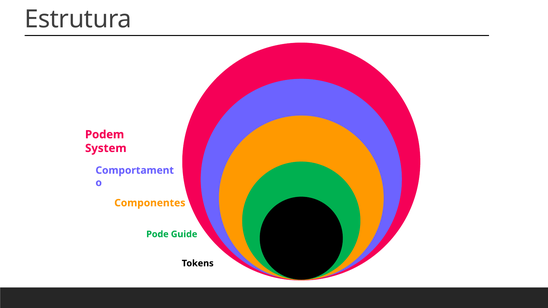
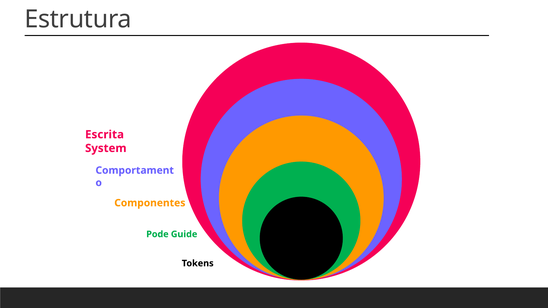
Podem: Podem -> Escrita (105, 135)
